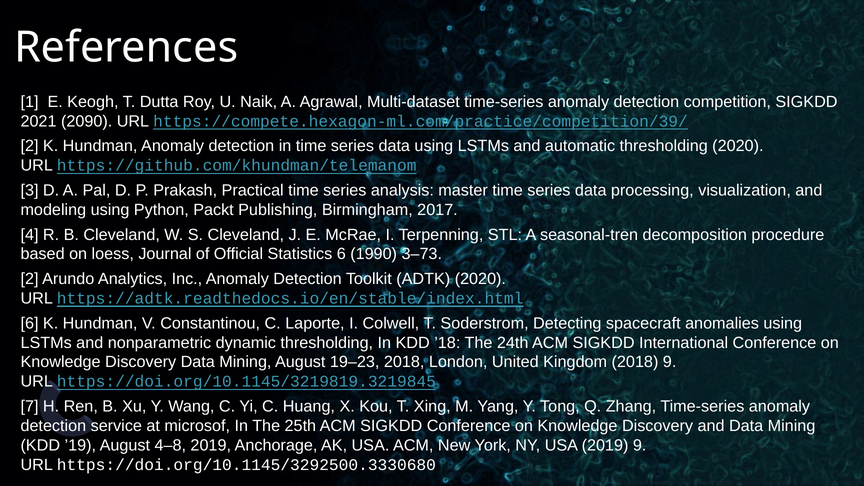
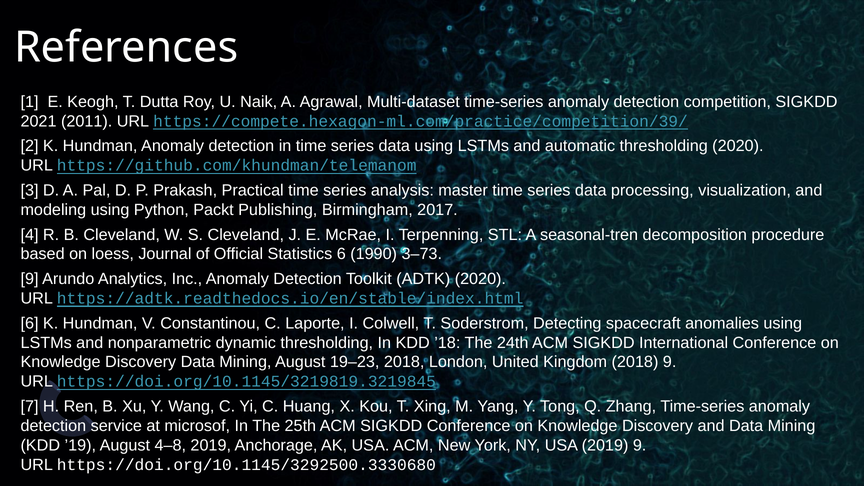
2090: 2090 -> 2011 (87, 121)
2: 2 -> 9 (30, 279)
